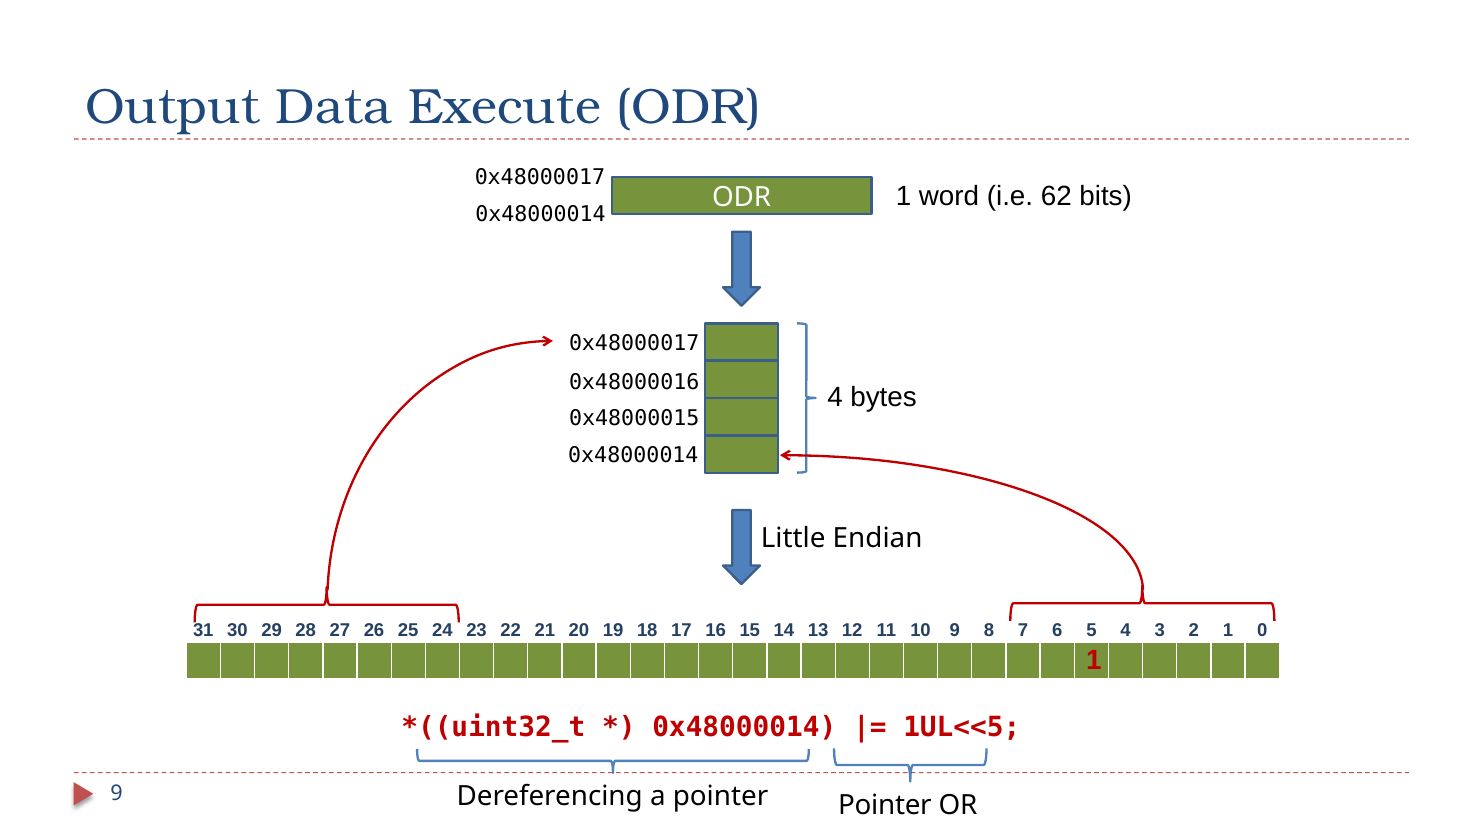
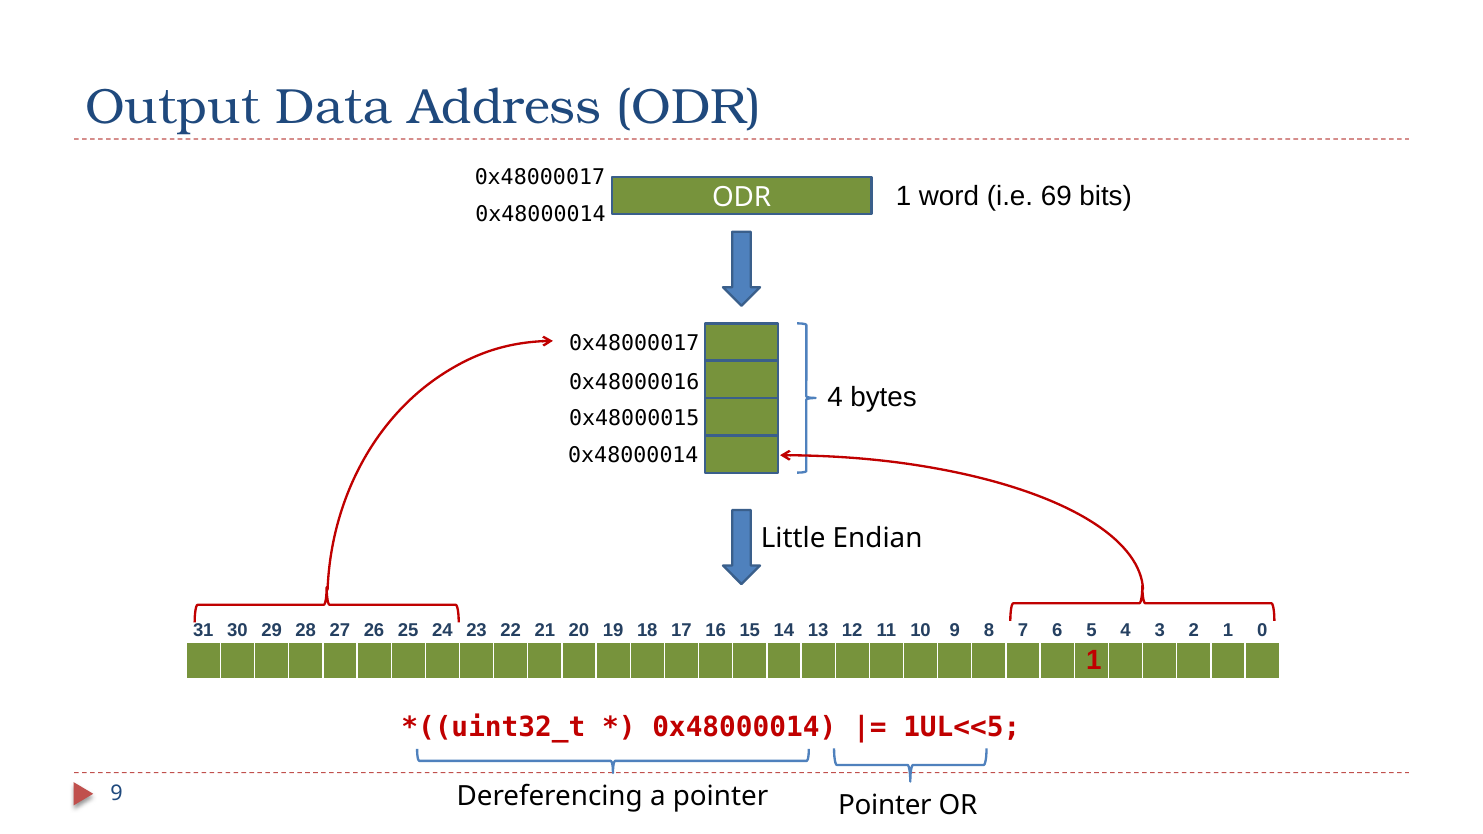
Execute: Execute -> Address (505, 107)
62: 62 -> 69 (1056, 197)
